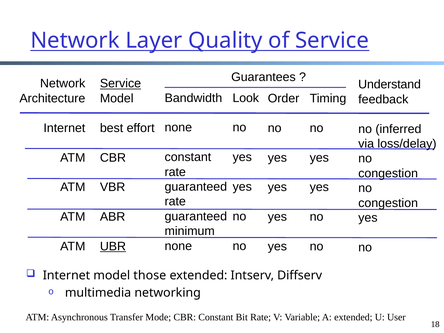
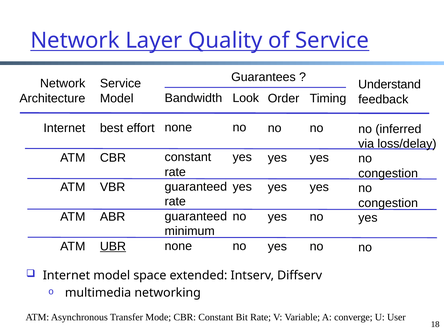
Service underline: present -> none (120, 84)
those: those -> space (150, 275)
A extended: extended -> converge (353, 317)
